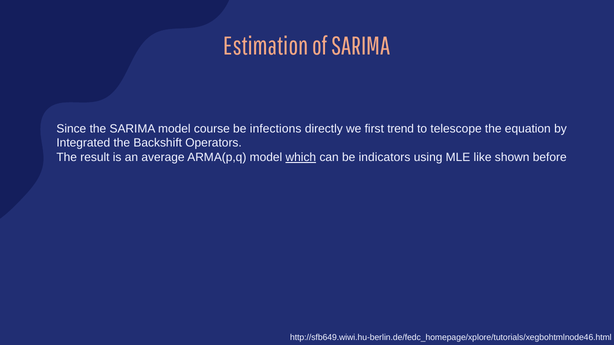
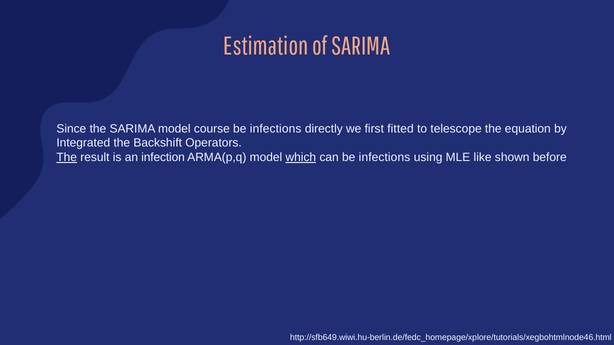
trend: trend -> fitted (401, 129)
The underline: none -> present (67, 157)
average: average -> infection (163, 157)
can be indicators: indicators -> infections (384, 157)
